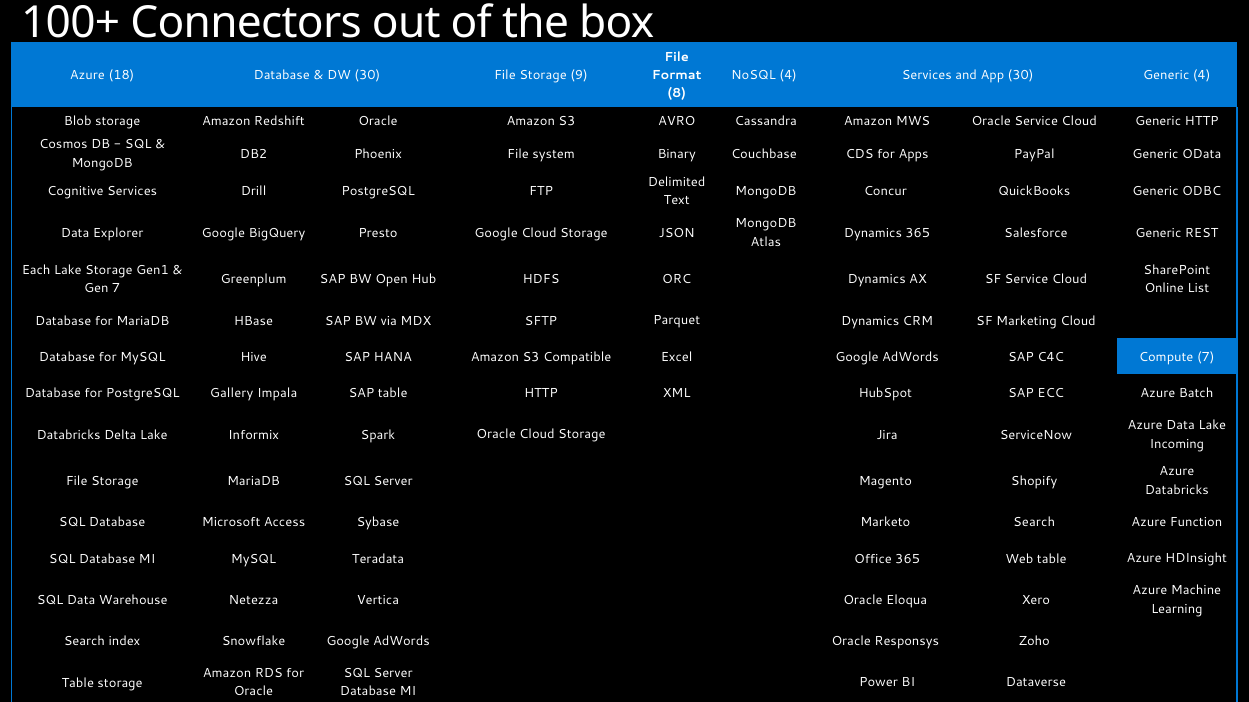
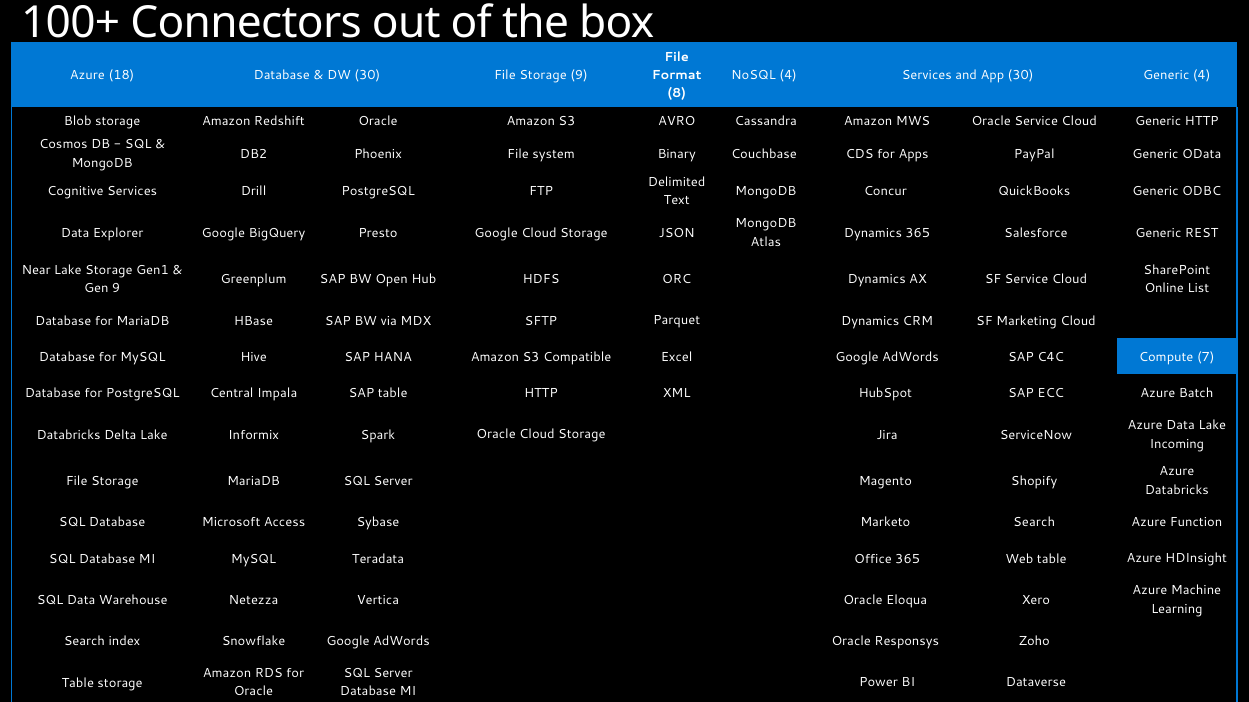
Each: Each -> Near (36, 270)
Gen 7: 7 -> 9 (116, 289)
Gallery: Gallery -> Central (232, 394)
